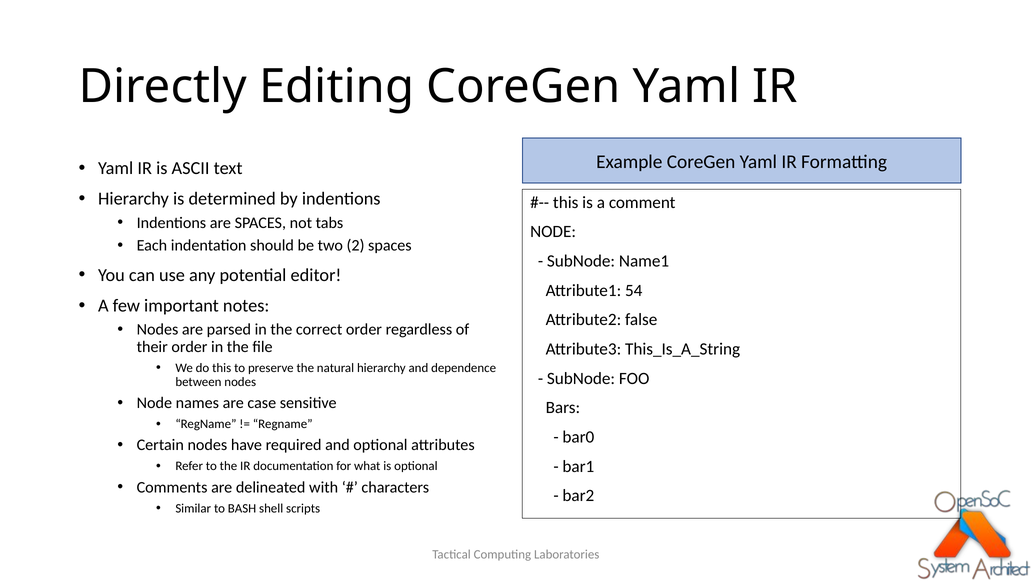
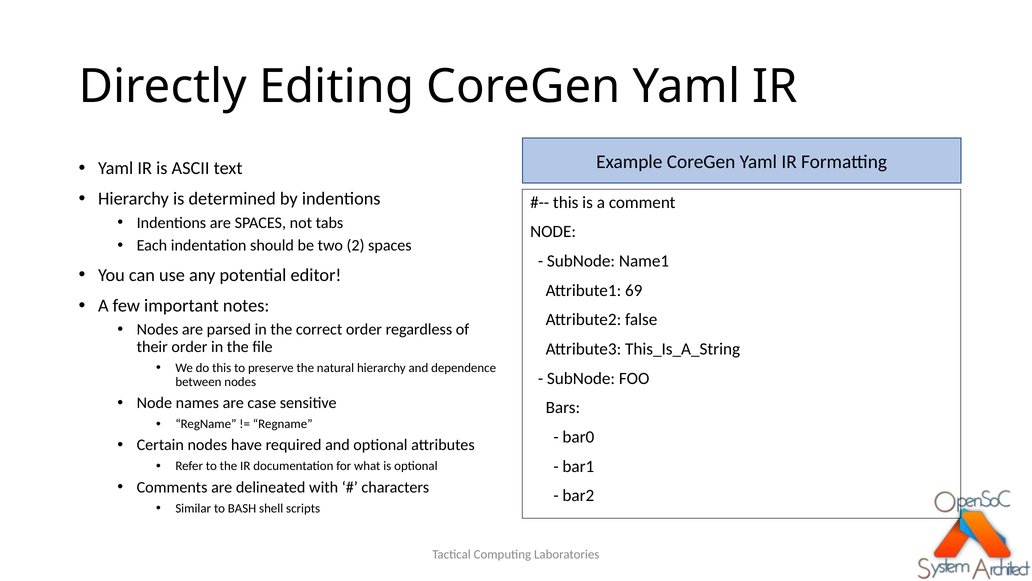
54: 54 -> 69 (634, 290)
